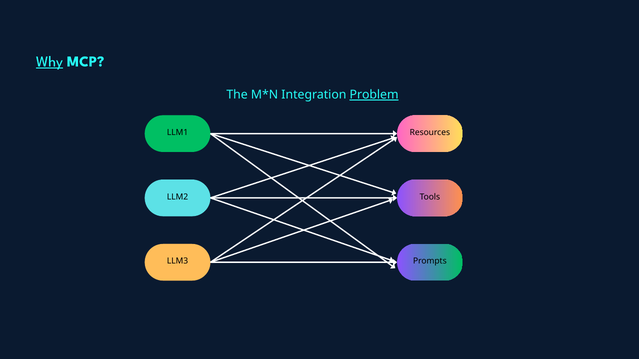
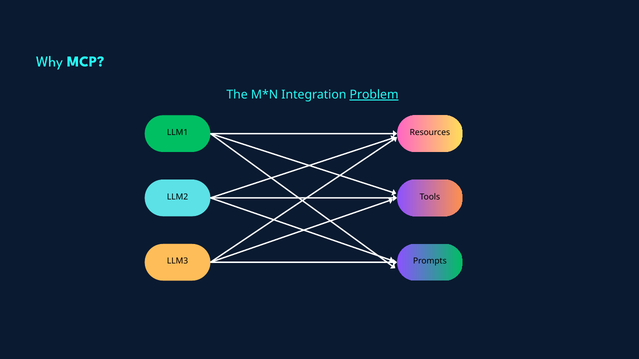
Why underline: present -> none (49, 62)
